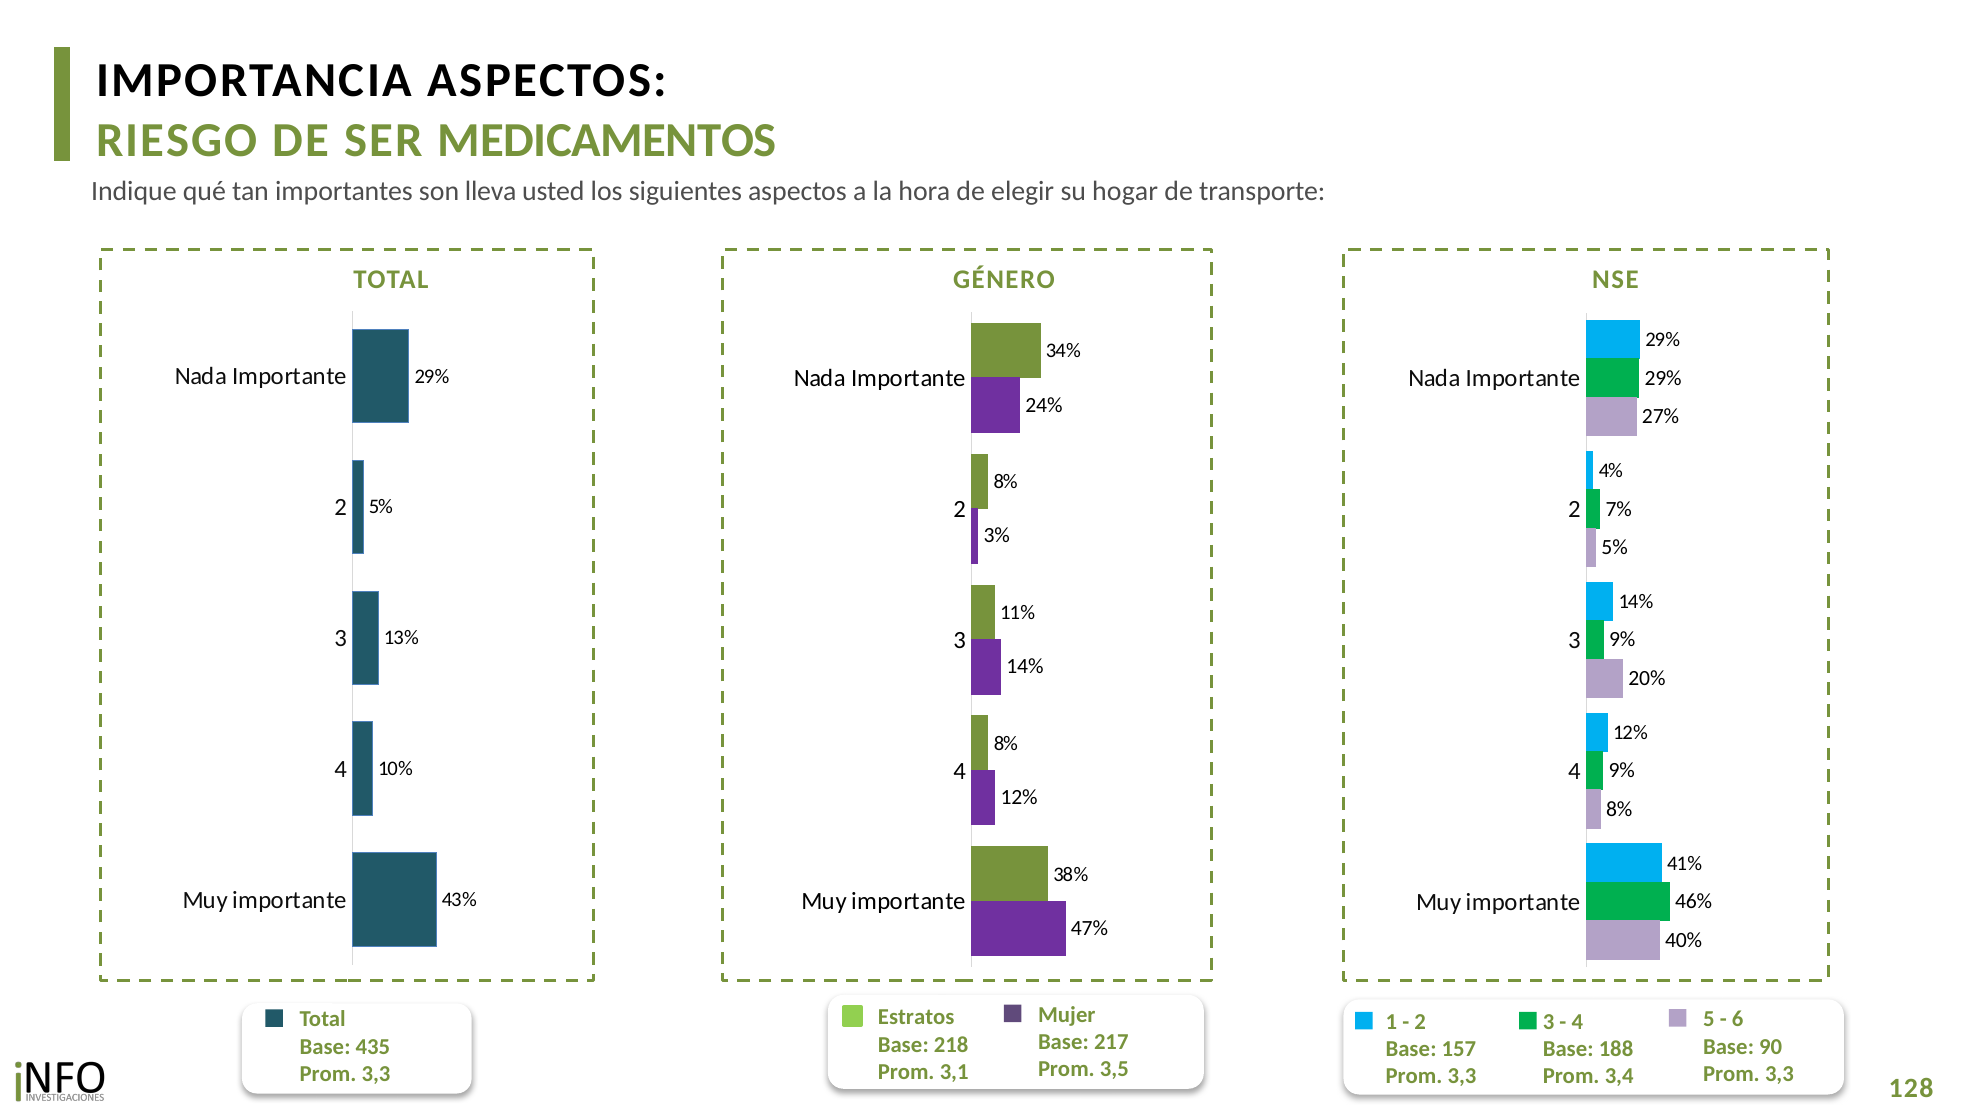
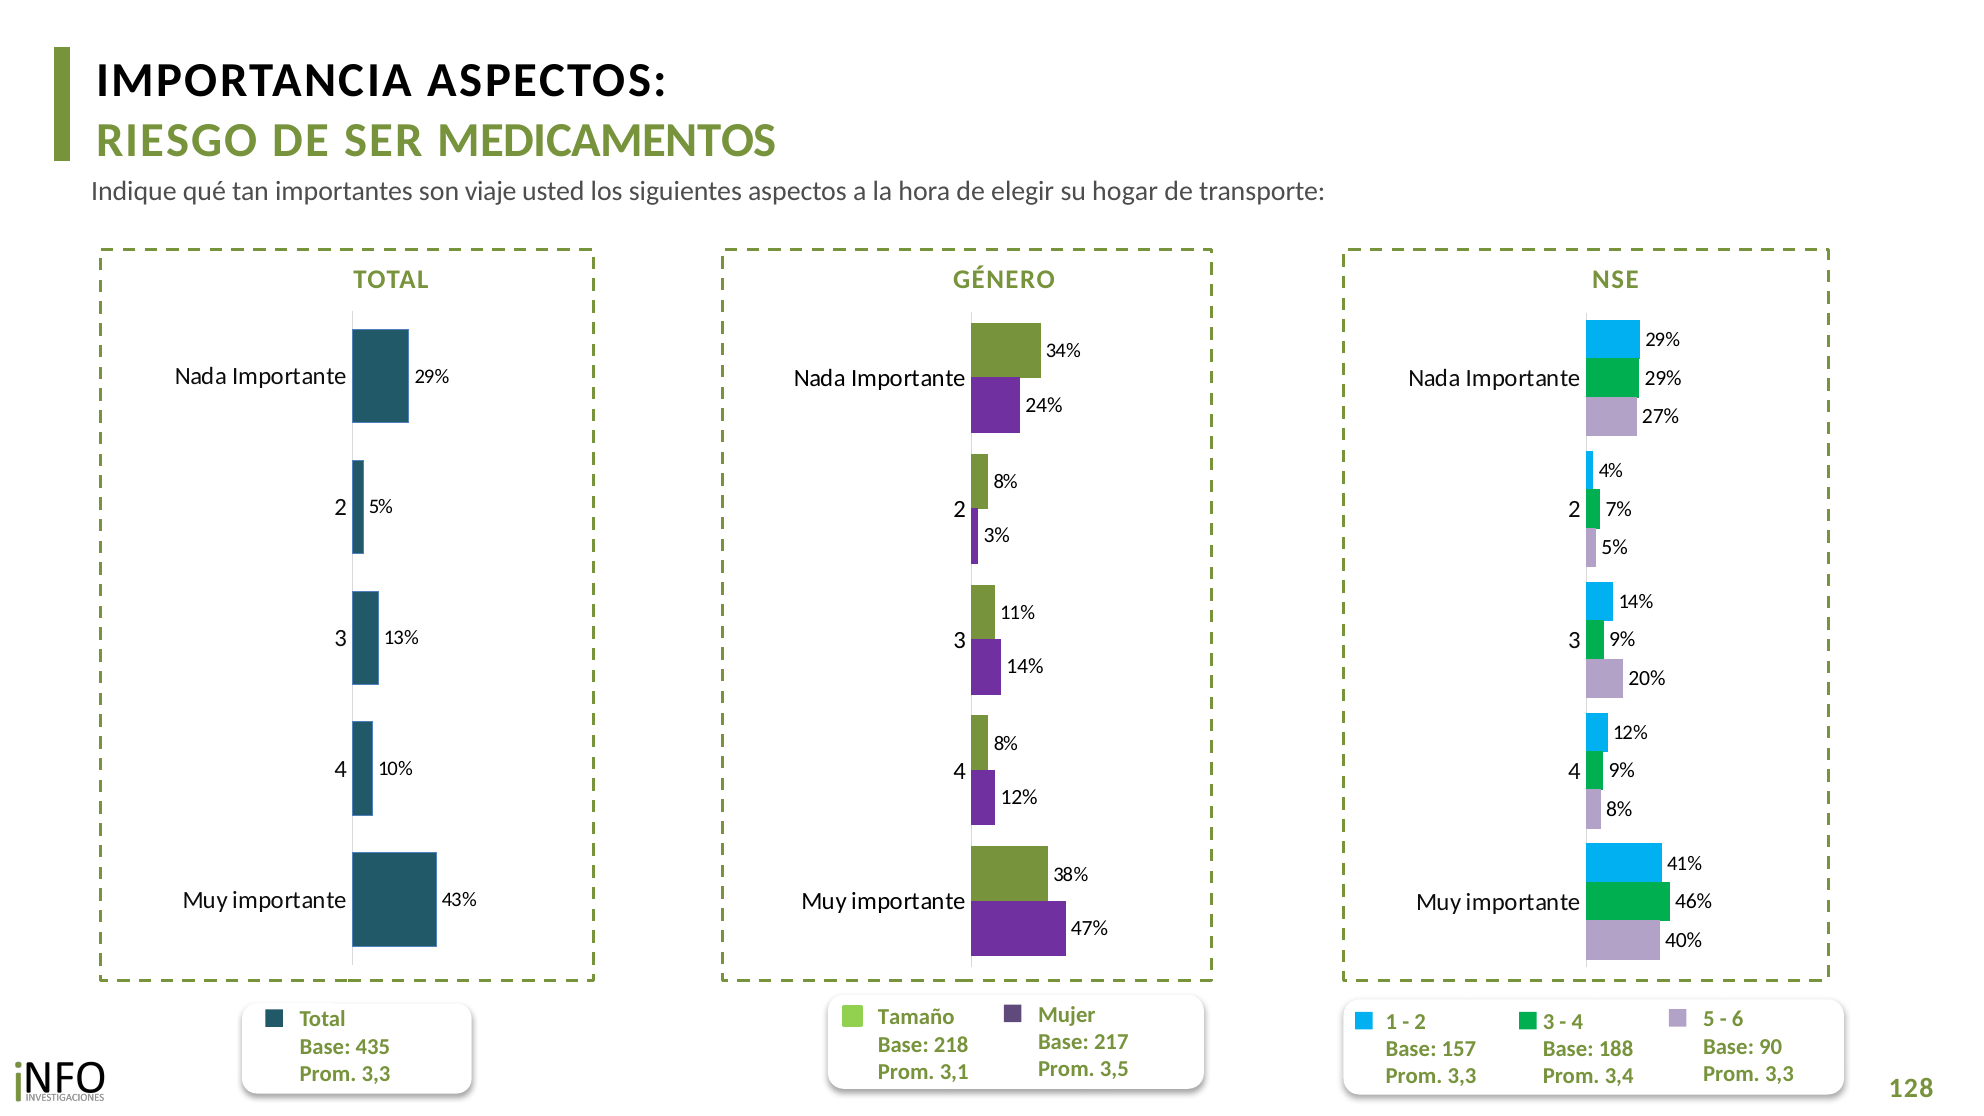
lleva: lleva -> viaje (491, 191)
Estratos: Estratos -> Tamaño (916, 1017)
